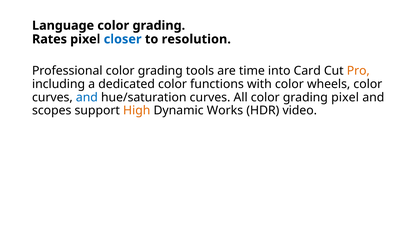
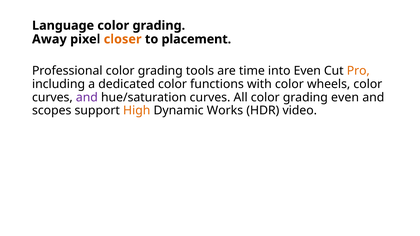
Rates: Rates -> Away (49, 39)
closer colour: blue -> orange (123, 39)
resolution: resolution -> placement (196, 39)
into Card: Card -> Even (307, 71)
and colour: blue -> purple (87, 97)
grading pixel: pixel -> even (345, 97)
